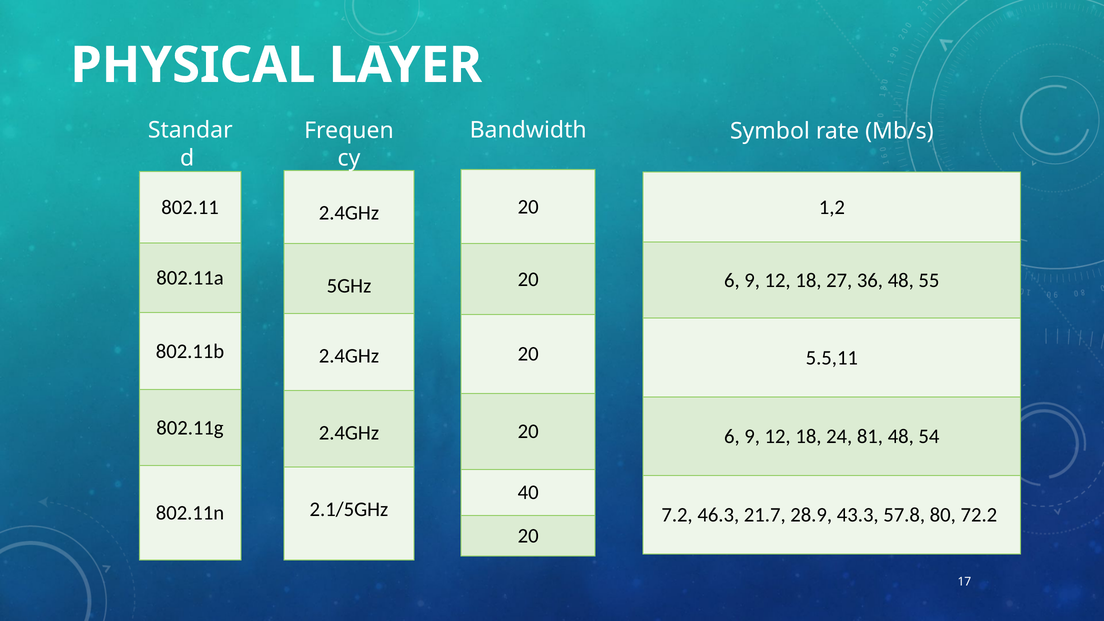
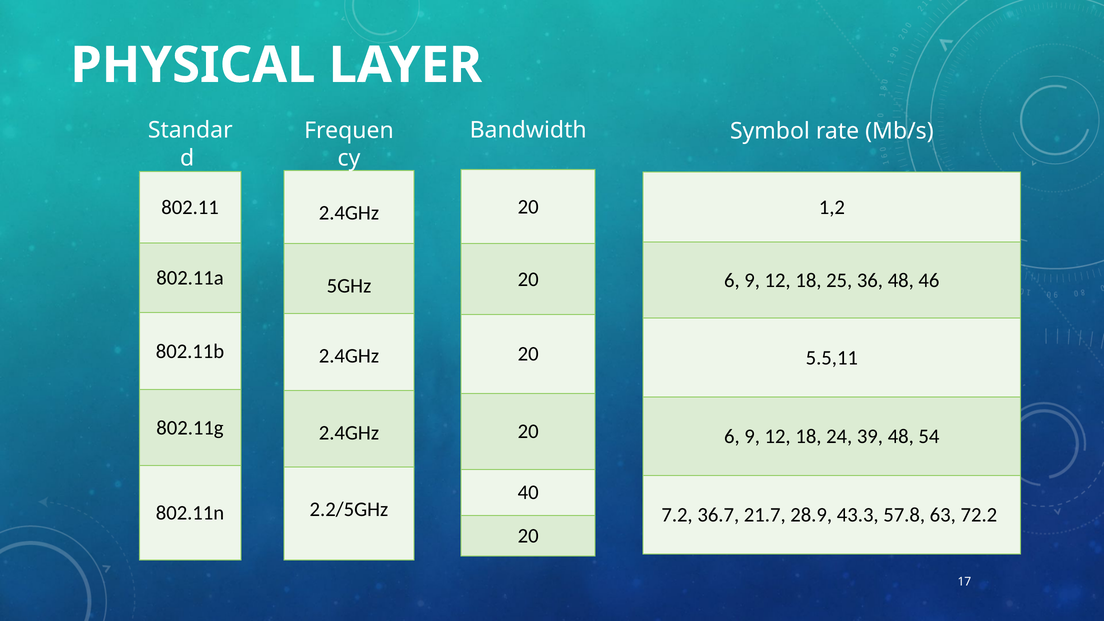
27: 27 -> 25 (839, 280)
55: 55 -> 46 (929, 280)
81: 81 -> 39 (870, 437)
2.1/5GHz: 2.1/5GHz -> 2.2/5GHz (349, 509)
46.3: 46.3 -> 36.7 (718, 515)
80: 80 -> 63 (943, 515)
